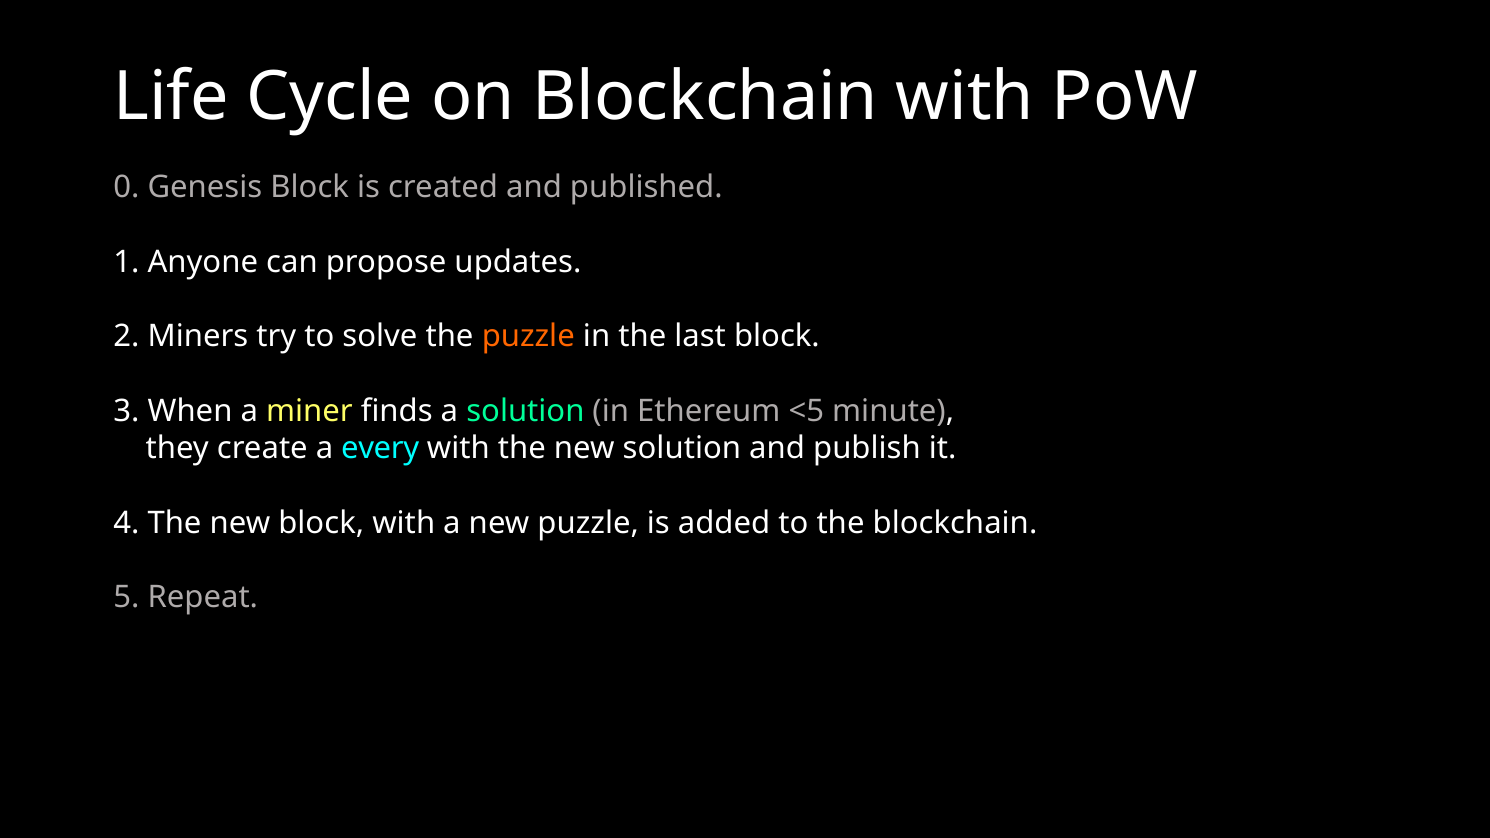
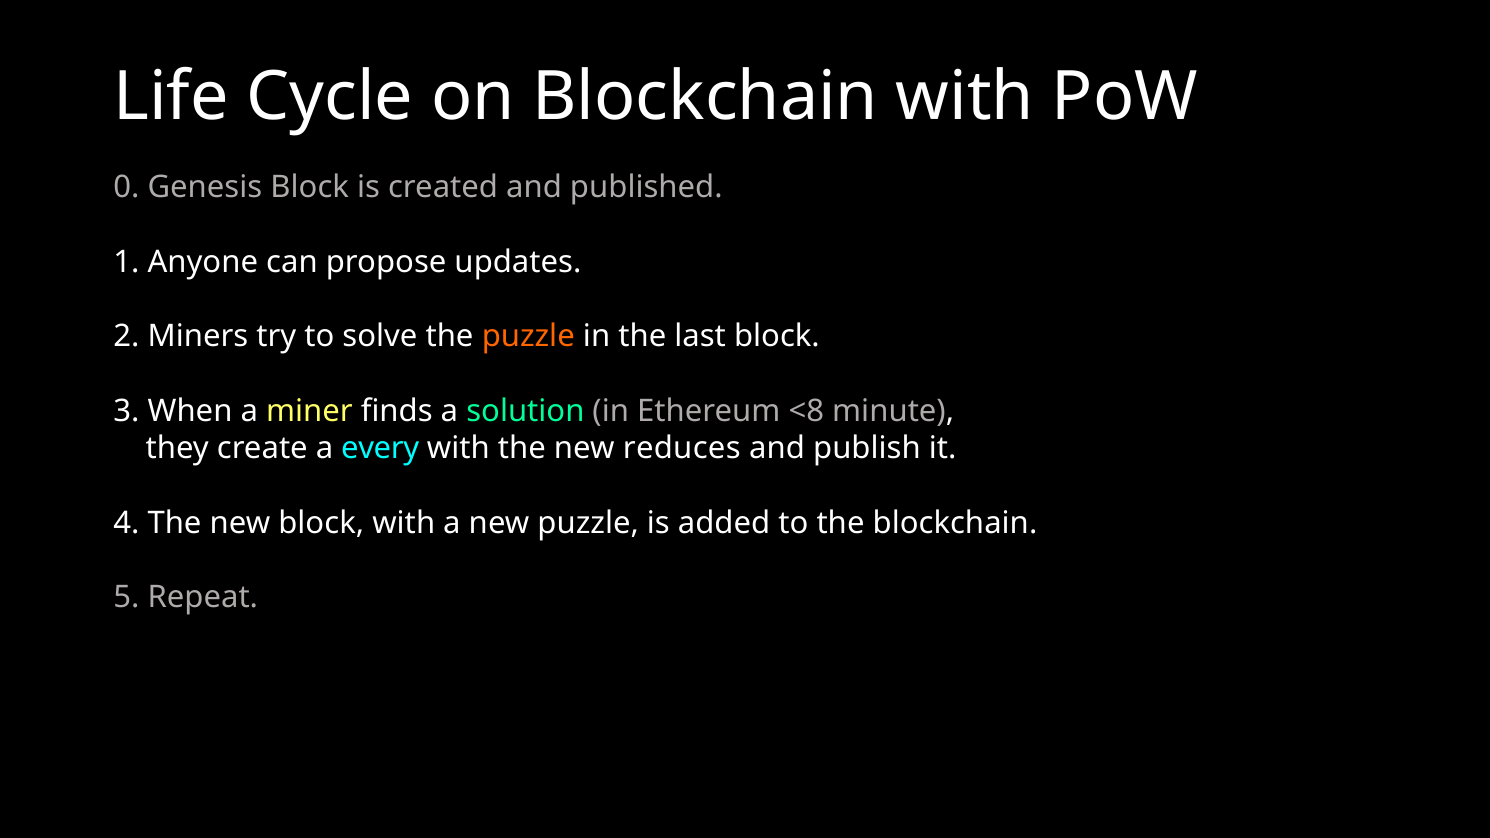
<5: <5 -> <8 (806, 411)
new solution: solution -> reduces (682, 449)
